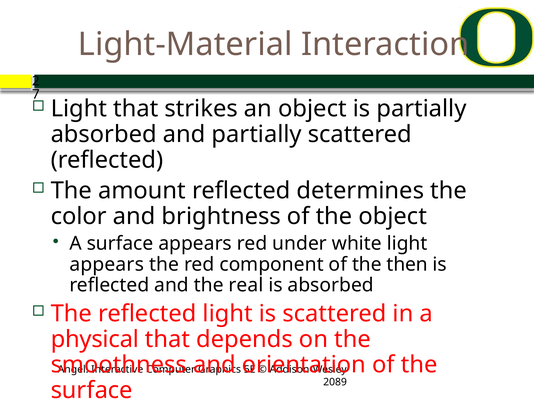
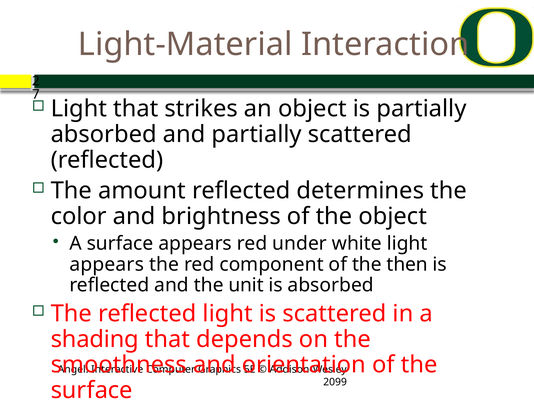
real: real -> unit (246, 286)
physical: physical -> shading (95, 340)
2089: 2089 -> 2099 (335, 383)
